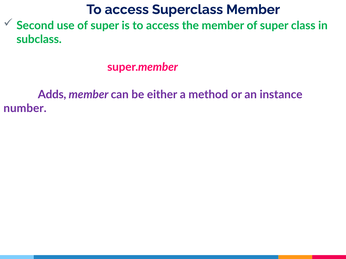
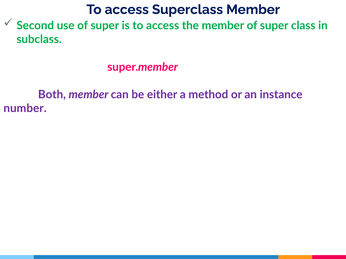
Adds: Adds -> Both (52, 95)
